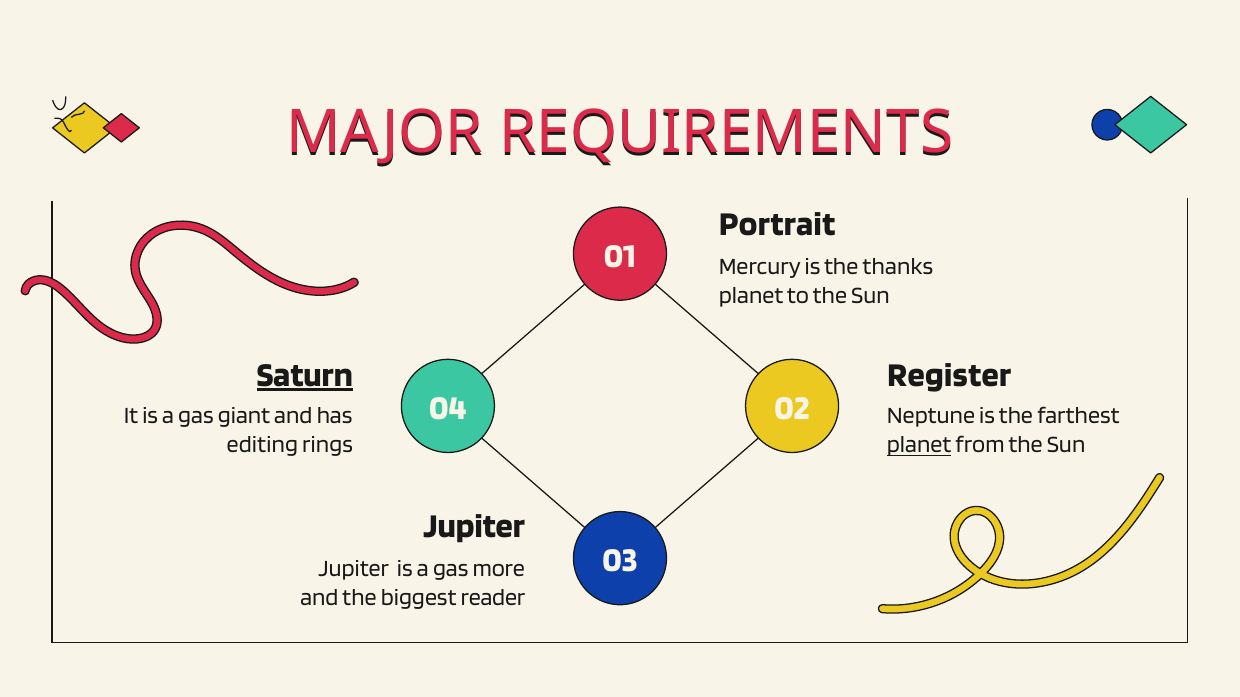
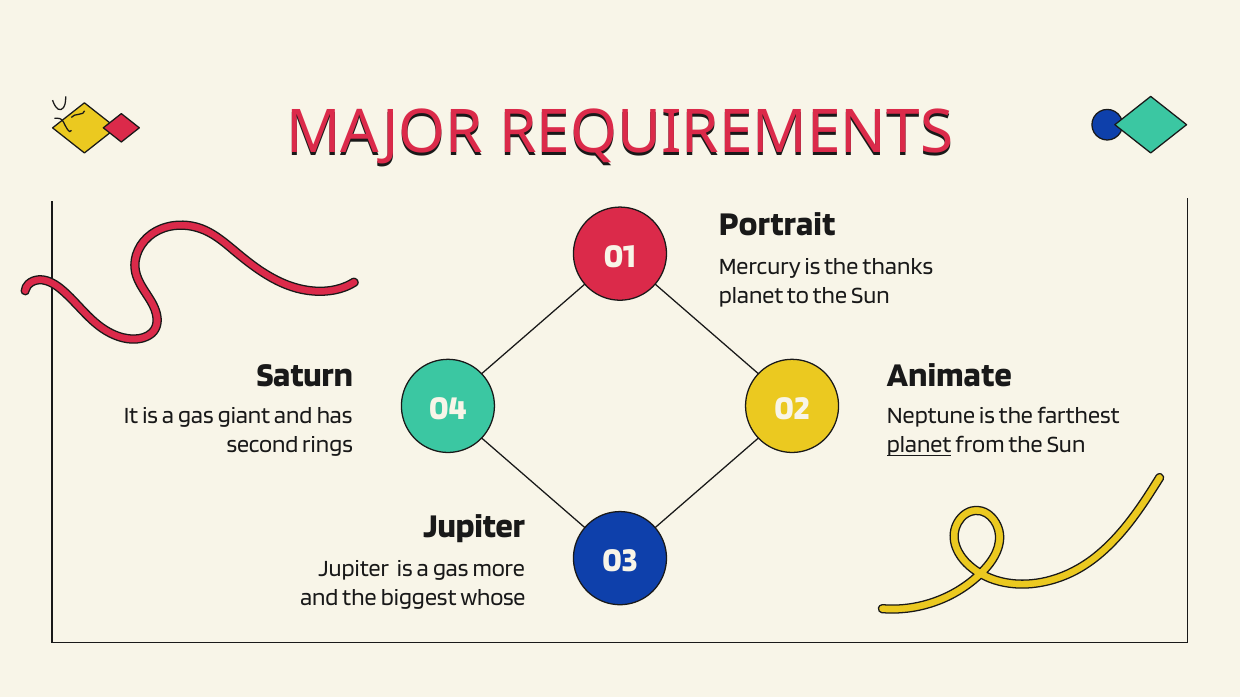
Saturn underline: present -> none (305, 375)
Register: Register -> Animate (949, 375)
editing: editing -> second (263, 445)
reader: reader -> whose (493, 598)
